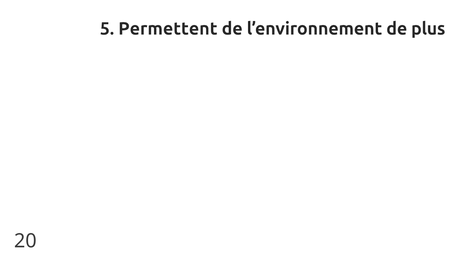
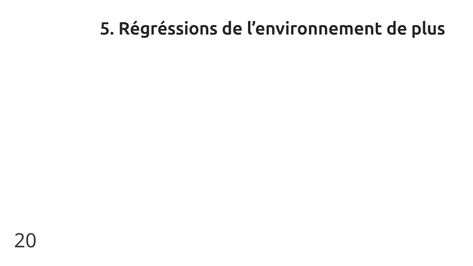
Permettent: Permettent -> Régréssions (168, 29)
